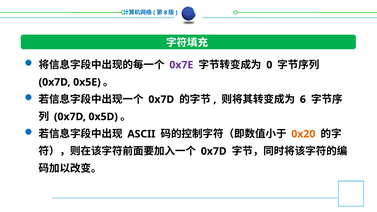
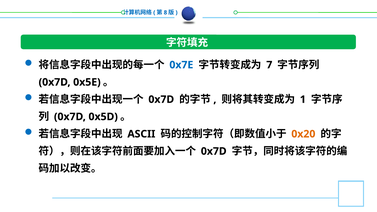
0x7E colour: purple -> blue (181, 65)
0: 0 -> 7 (269, 65)
6: 6 -> 1 (303, 99)
